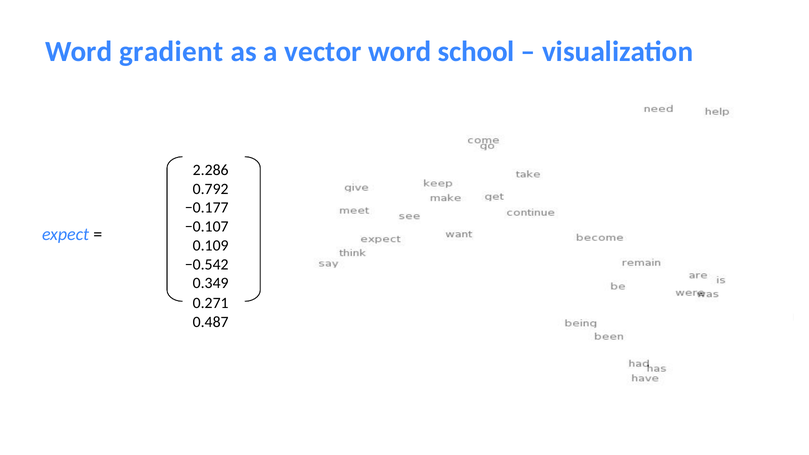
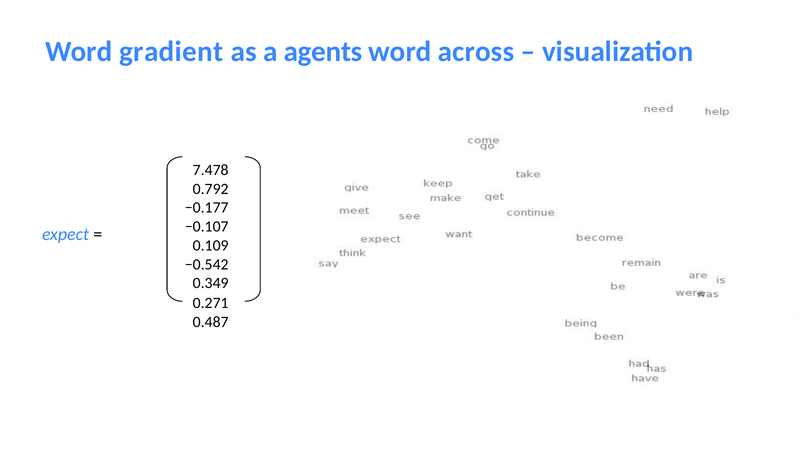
vector: vector -> agents (323, 52)
school: school -> across (476, 52)
2.286: 2.286 -> 7.478 (211, 170)
